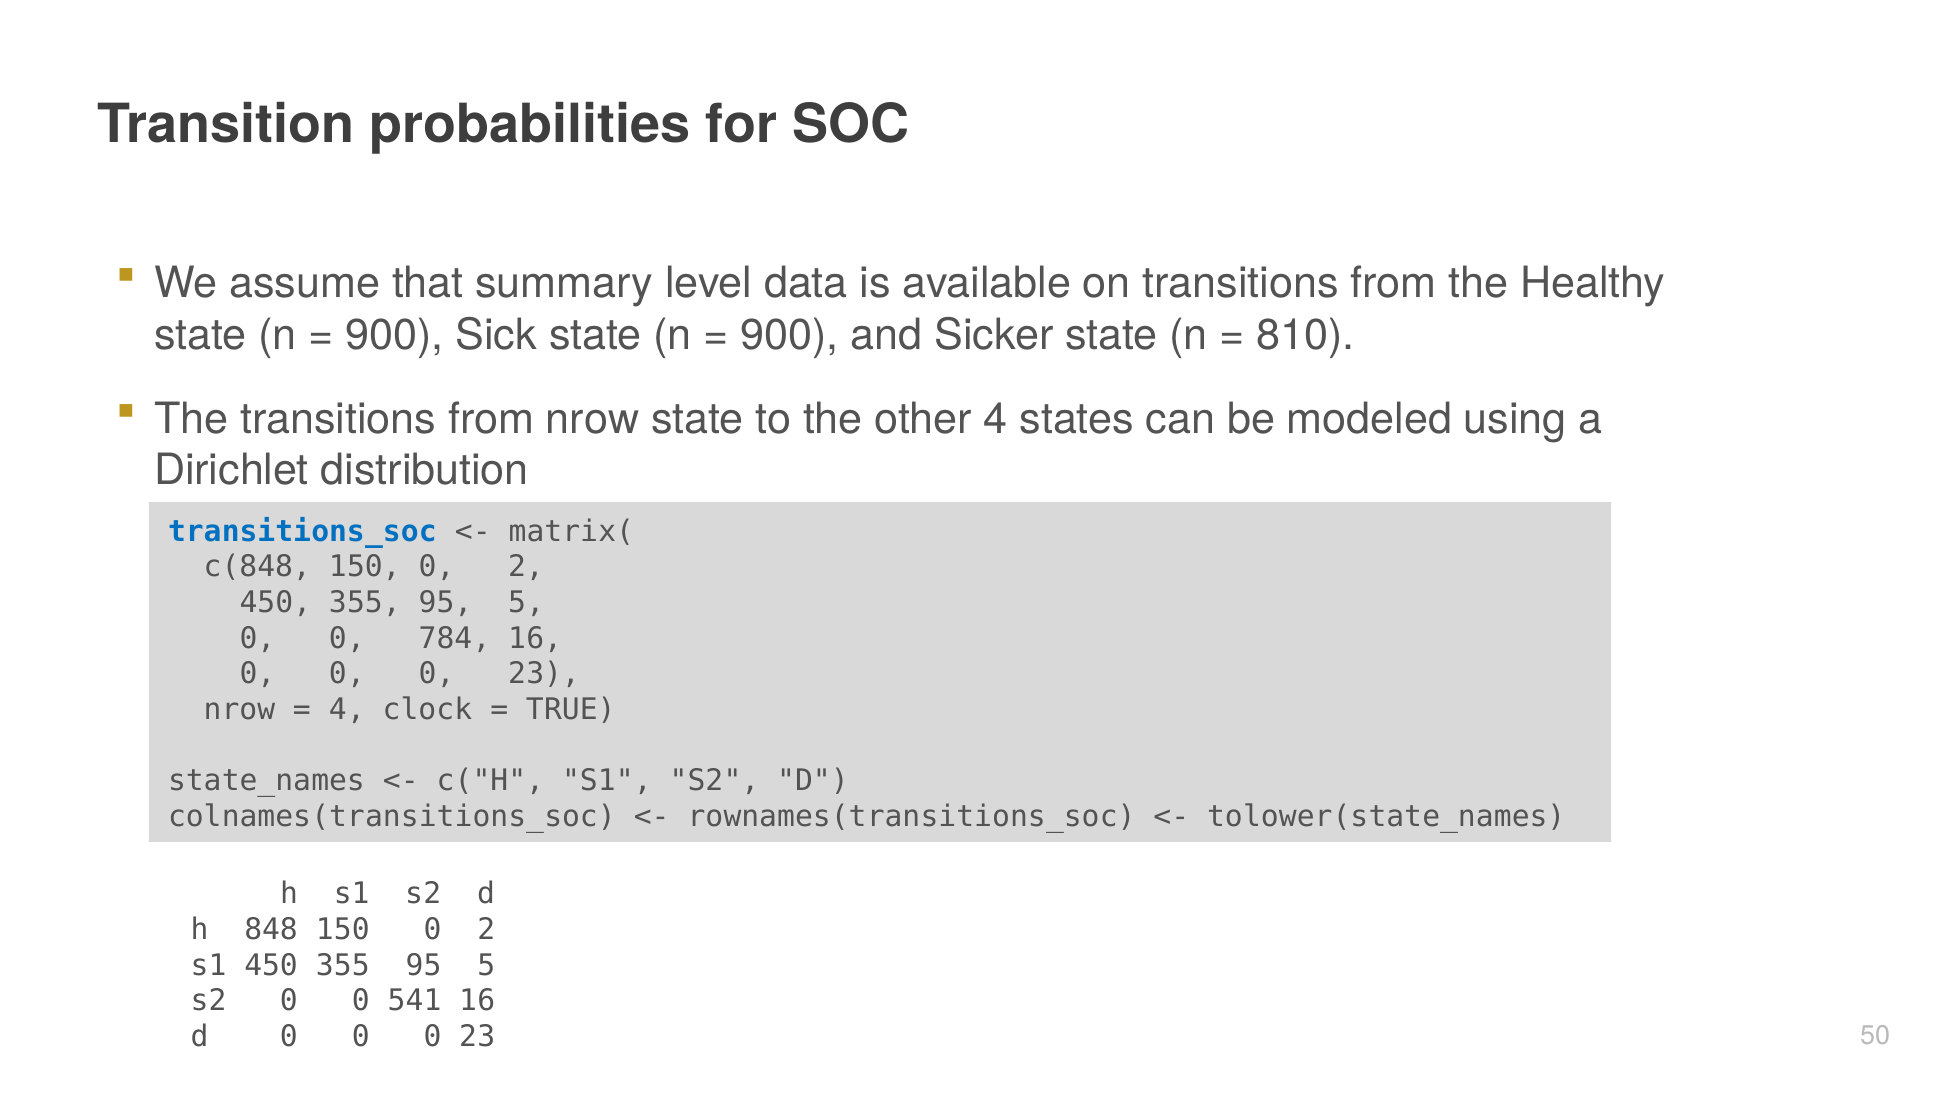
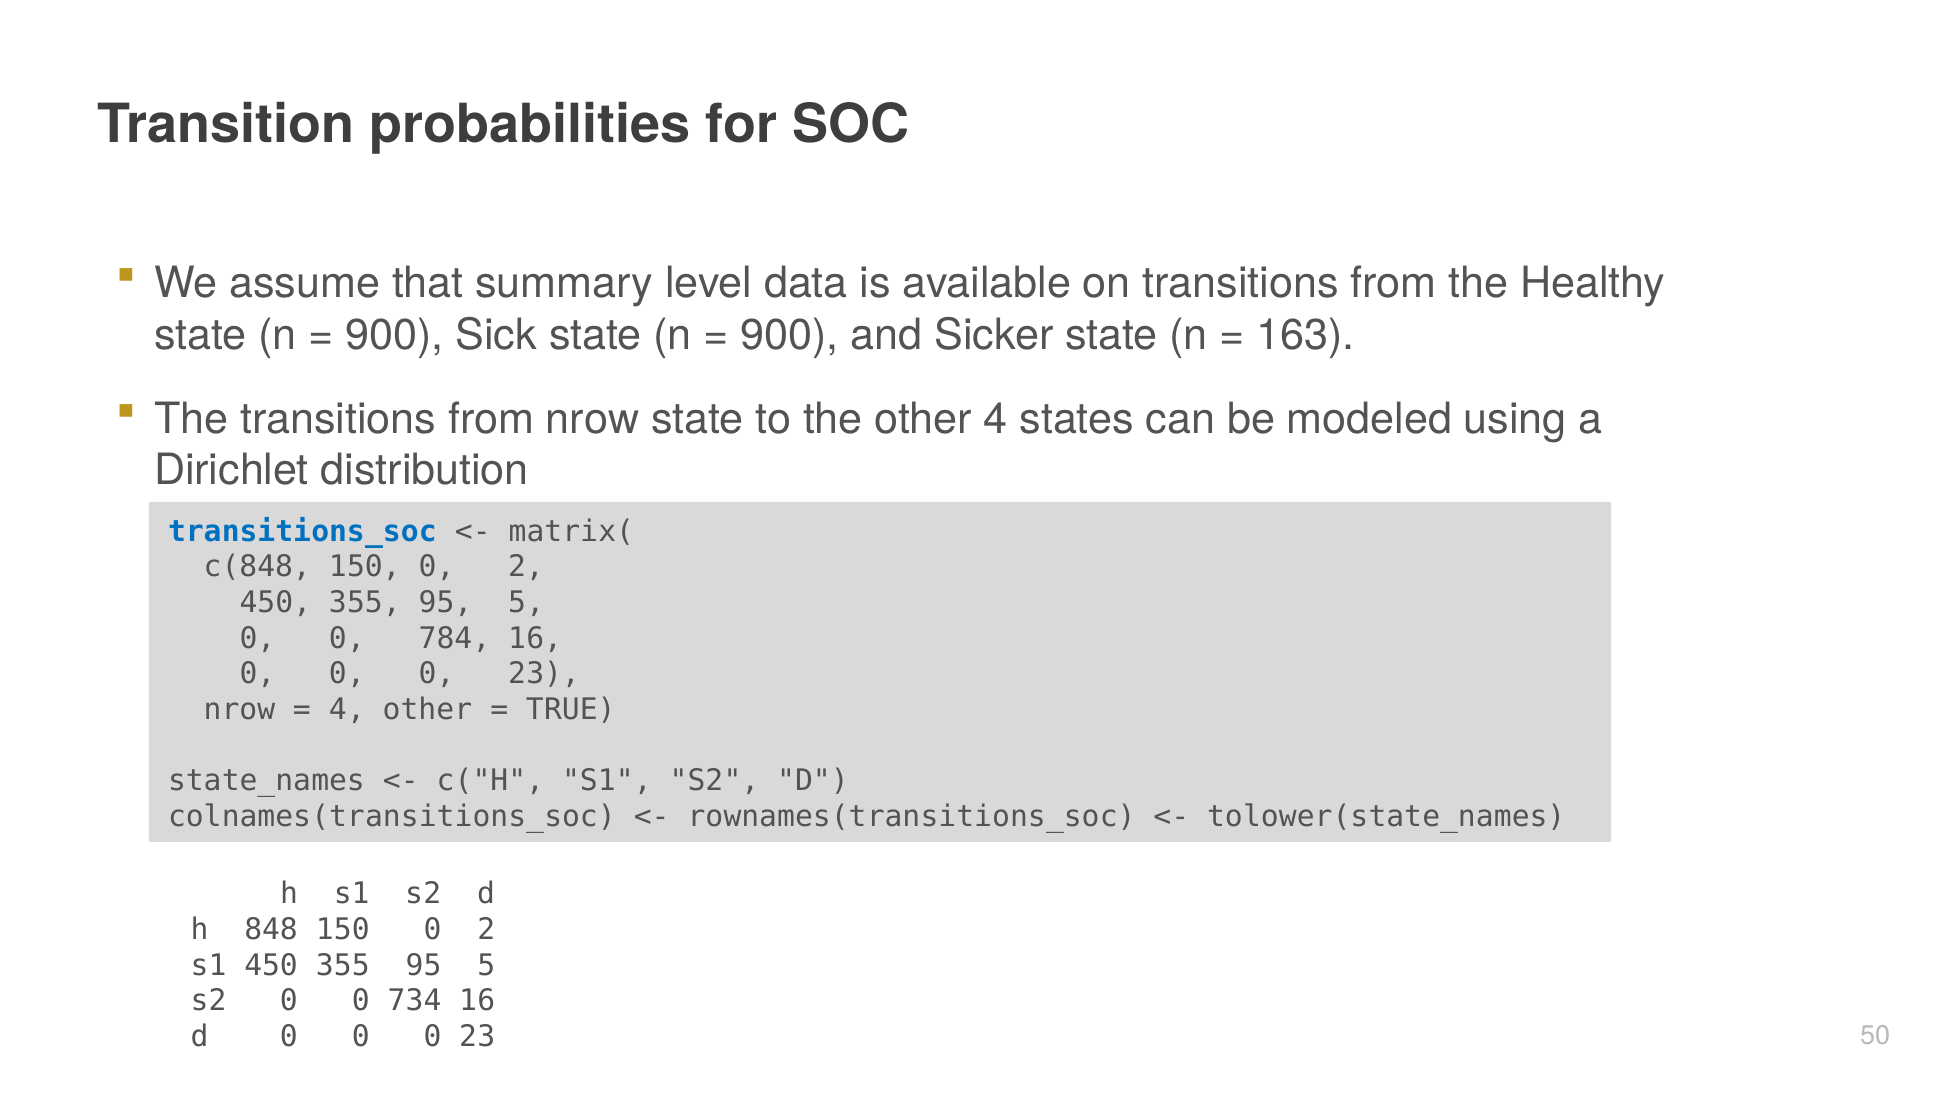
810: 810 -> 163 (1306, 335)
4 clock: clock -> other (427, 710)
541: 541 -> 734 (415, 1001)
